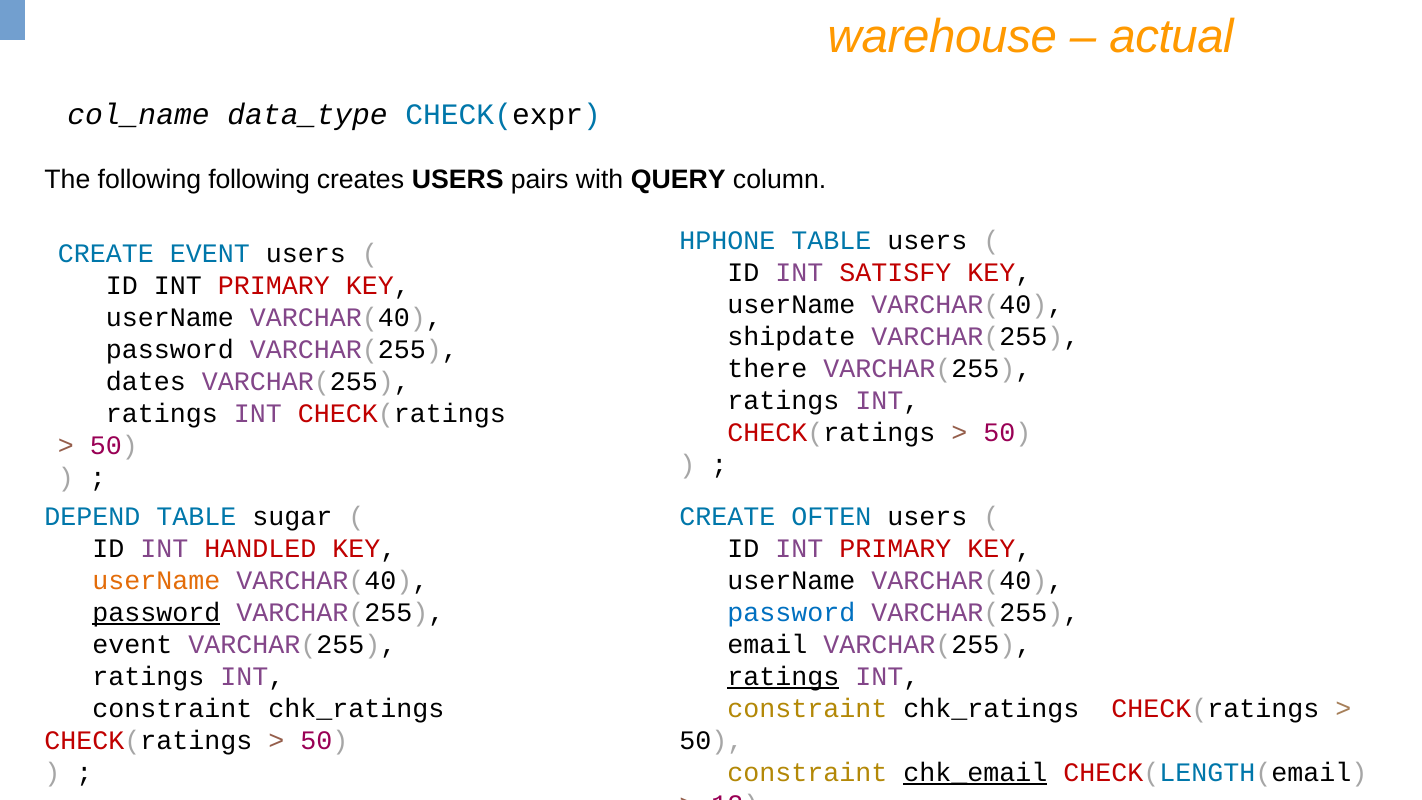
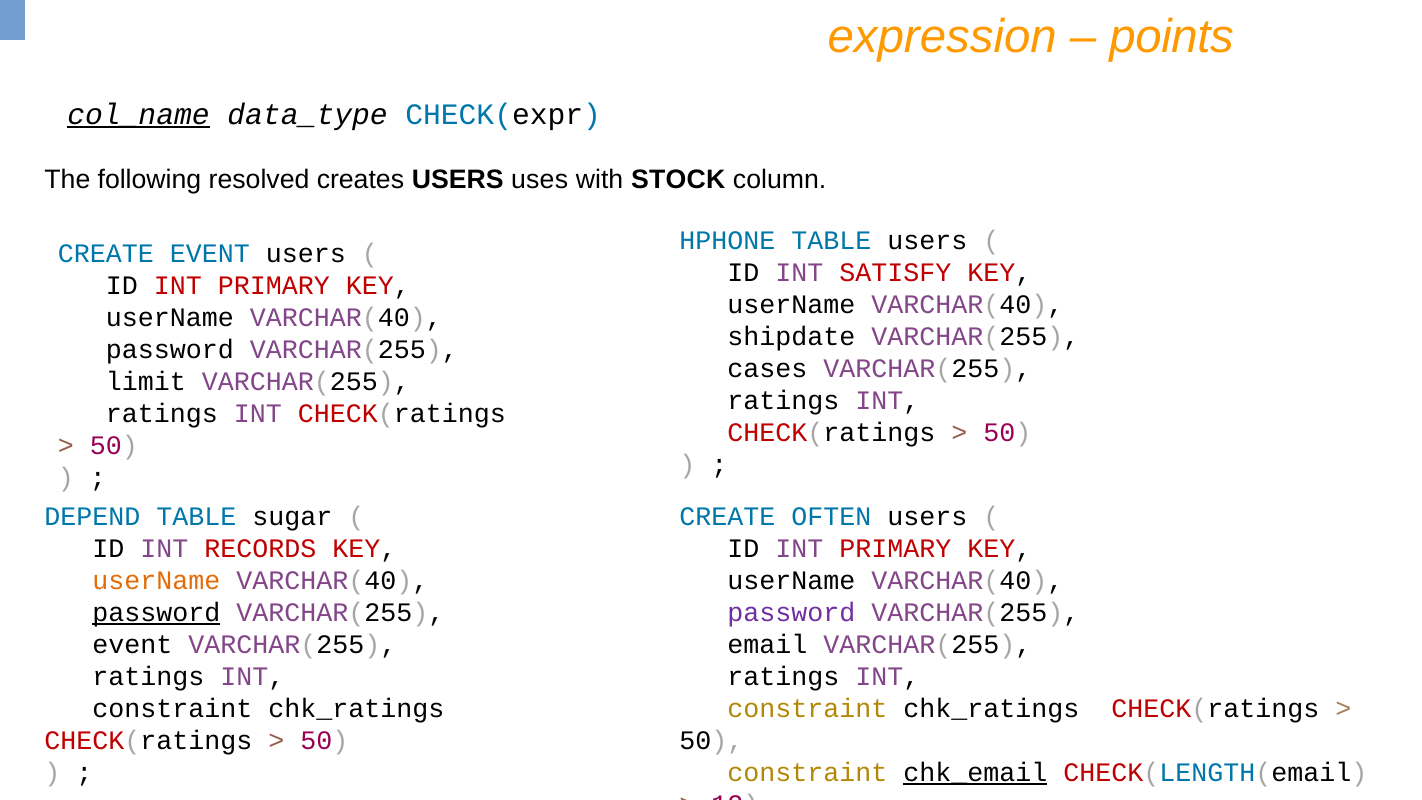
warehouse: warehouse -> expression (942, 37)
actual: actual -> points (1172, 37)
col_name underline: none -> present (138, 114)
following following: following -> resolved (259, 179)
pairs: pairs -> uses (540, 179)
QUERY: QUERY -> STOCK (678, 179)
INT colour: black -> red (178, 286)
there: there -> cases (767, 369)
dates: dates -> limit (146, 382)
HANDLED: HANDLED -> RECORDS (260, 548)
password colour: blue -> purple (791, 612)
ratings underline: present -> none (783, 676)
